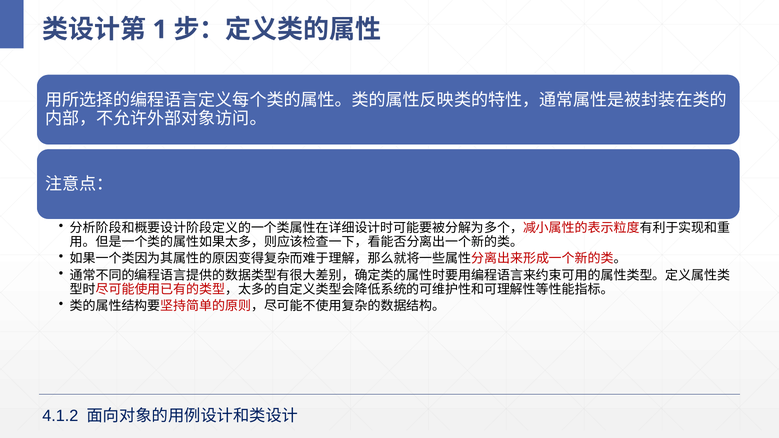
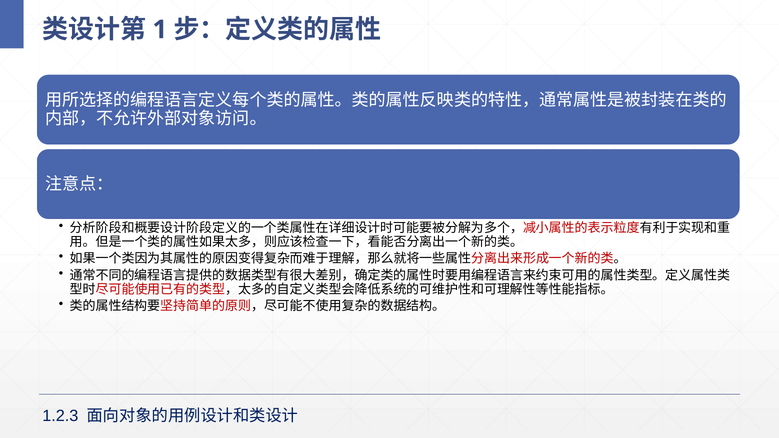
4.1.2: 4.1.2 -> 1.2.3 (60, 416)
